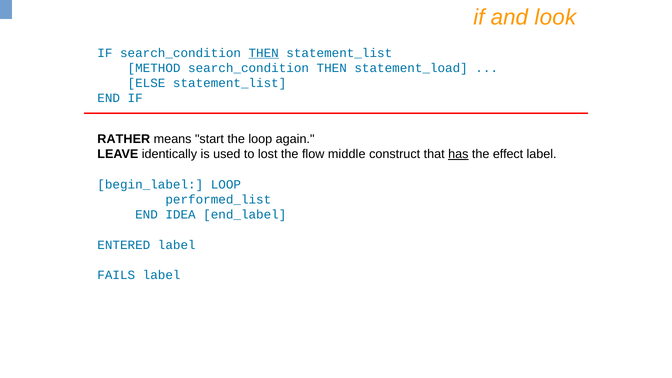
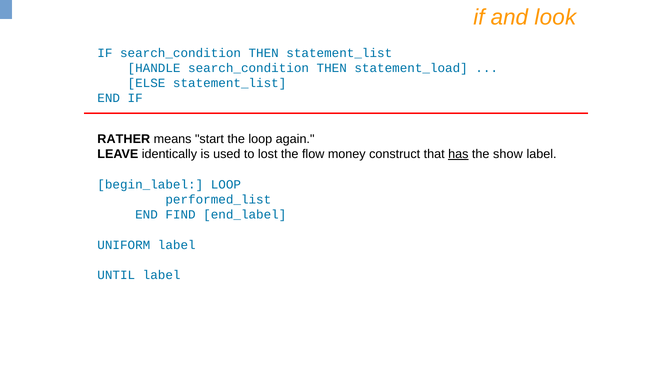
THEN underline: present -> none (264, 53)
METHOD: METHOD -> HANDLE (154, 68)
middle: middle -> money (347, 154)
effect: effect -> show (508, 154)
IDEA: IDEA -> FIND (181, 215)
ENTERED: ENTERED -> UNIFORM (124, 245)
FAILS: FAILS -> UNTIL (116, 275)
